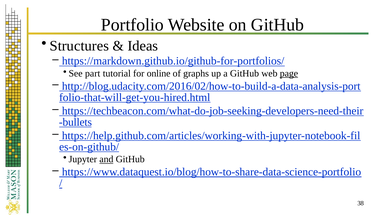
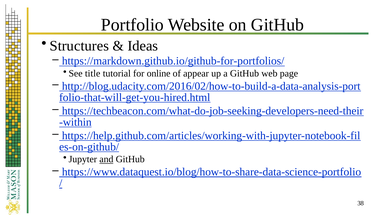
part: part -> title (93, 73)
graphs: graphs -> appear (196, 73)
page underline: present -> none (289, 73)
bullets: bullets -> within (75, 122)
